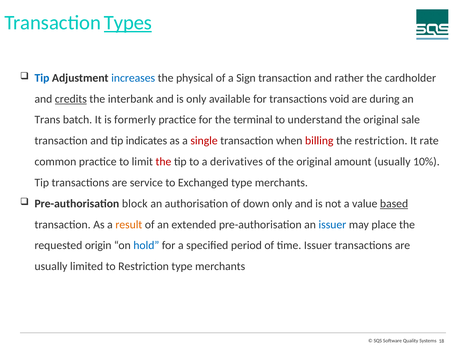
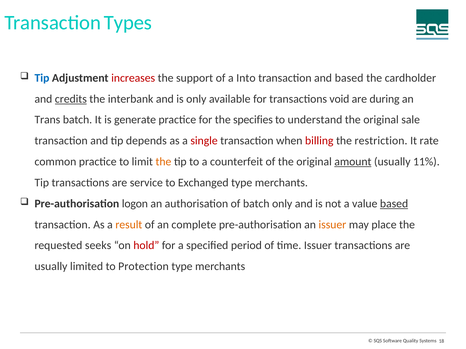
Types underline: present -> none (128, 23)
increases colour: blue -> red (133, 78)
physical: physical -> support (195, 78)
Sign: Sign -> Into (246, 78)
and rather: rather -> based (349, 78)
formerly: formerly -> generate (135, 120)
terminal: terminal -> specifies (253, 120)
indicates: indicates -> depends (146, 141)
the colour: red -> orange (163, 162)
derivatives: derivatives -> counterfeit (237, 162)
amount underline: none -> present (353, 162)
10%: 10% -> 11% (426, 162)
block: block -> logon (135, 204)
of down: down -> batch (256, 204)
extended: extended -> complete (194, 225)
issuer colour: blue -> orange (332, 225)
origin: origin -> seeks (98, 246)
hold colour: blue -> red (146, 246)
to Restriction: Restriction -> Protection (143, 267)
